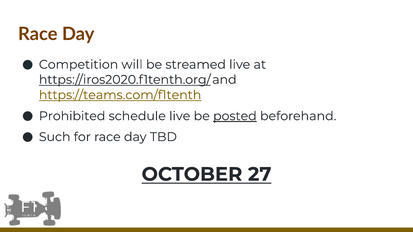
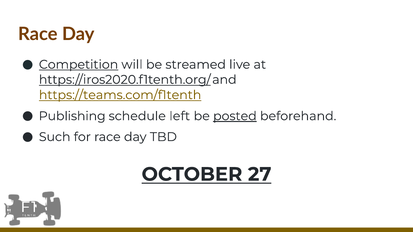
Competition underline: none -> present (79, 65)
Prohibited: Prohibited -> Publishing (72, 116)
schedule live: live -> left (180, 116)
